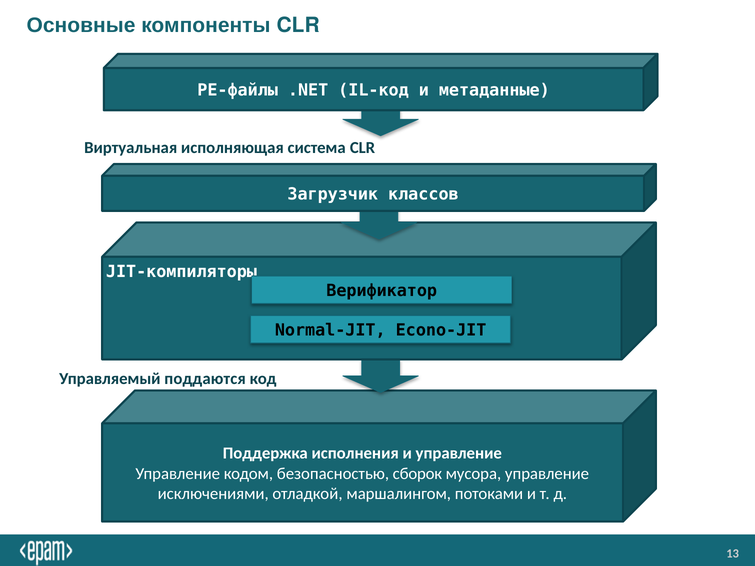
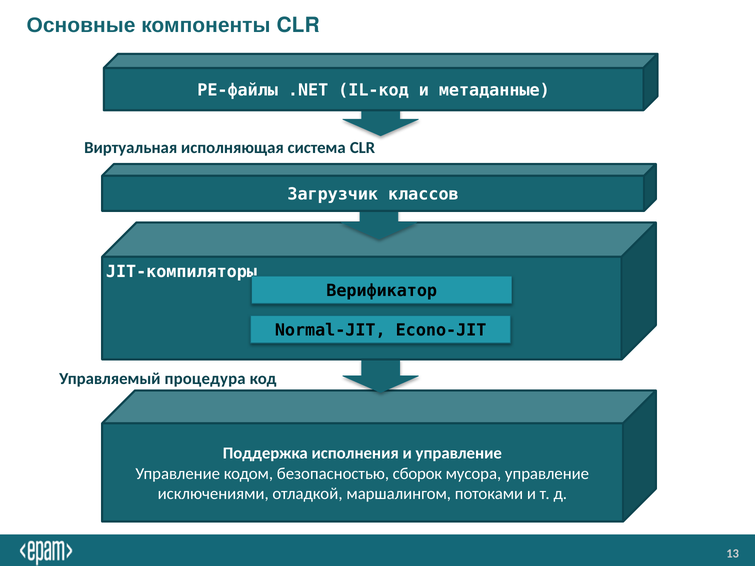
поддаются: поддаются -> процедура (205, 379)
